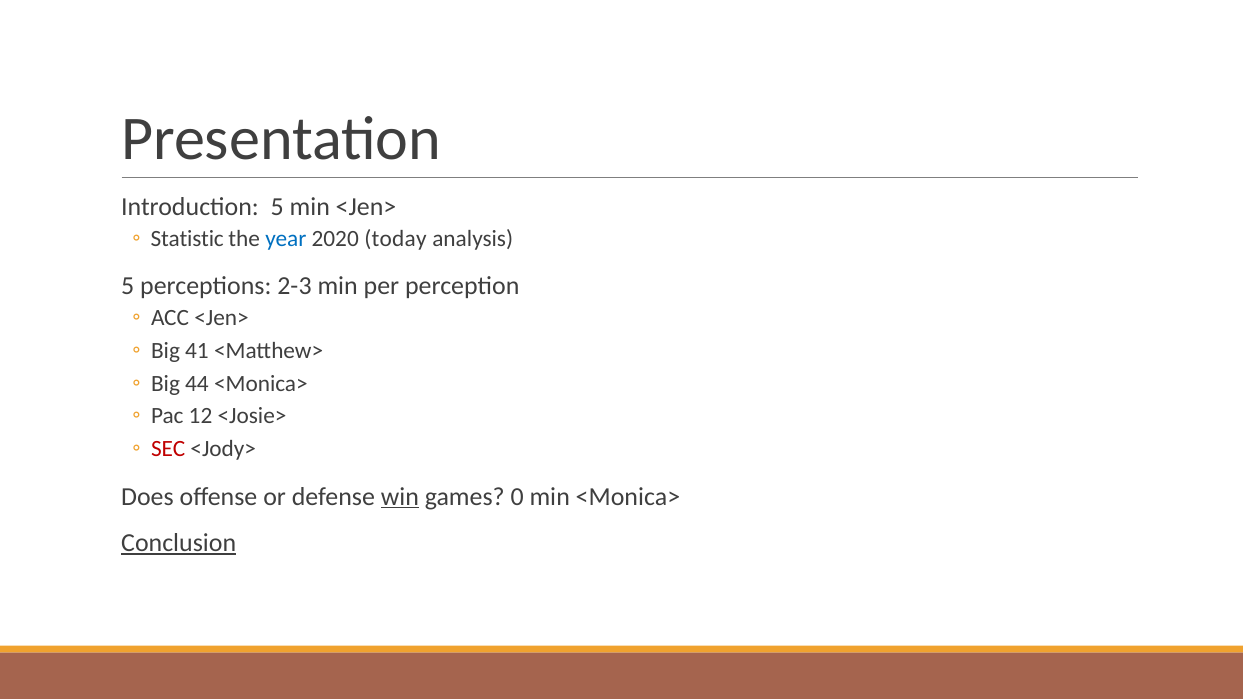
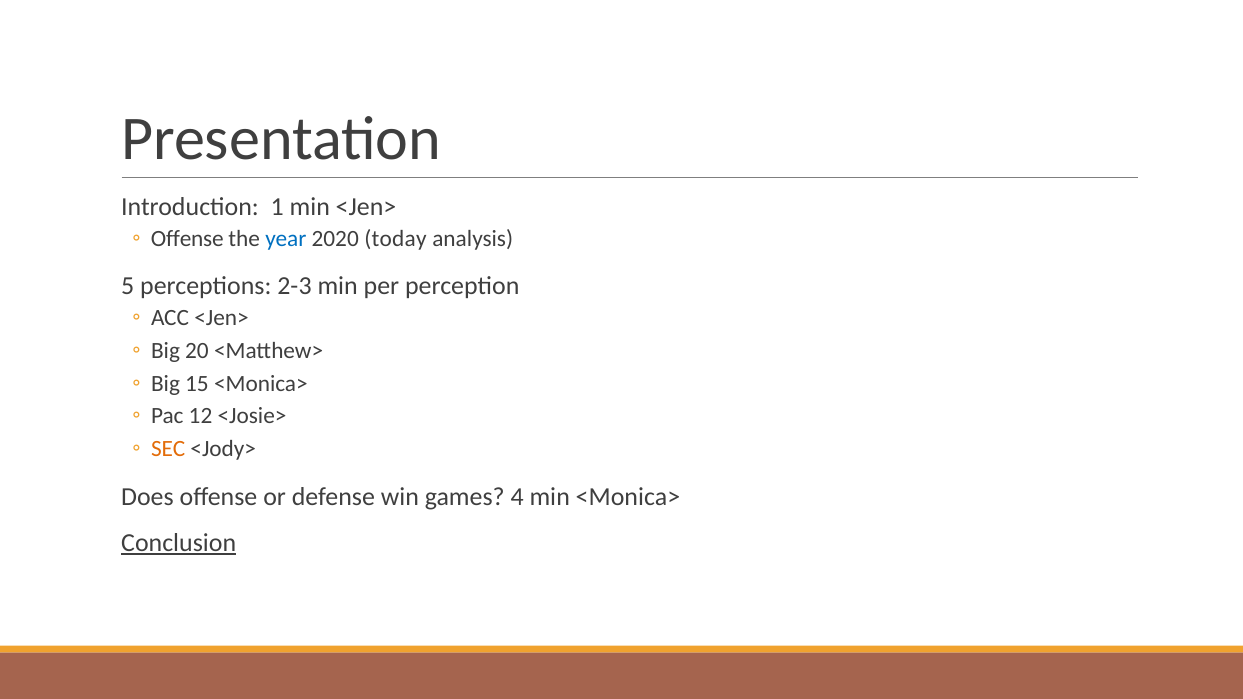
Introduction 5: 5 -> 1 (277, 207)
Statistic: Statistic -> Offense (187, 238)
41: 41 -> 20 (197, 350)
44: 44 -> 15 (197, 383)
SEC colour: red -> orange (168, 449)
win underline: present -> none (400, 497)
0: 0 -> 4 (517, 497)
